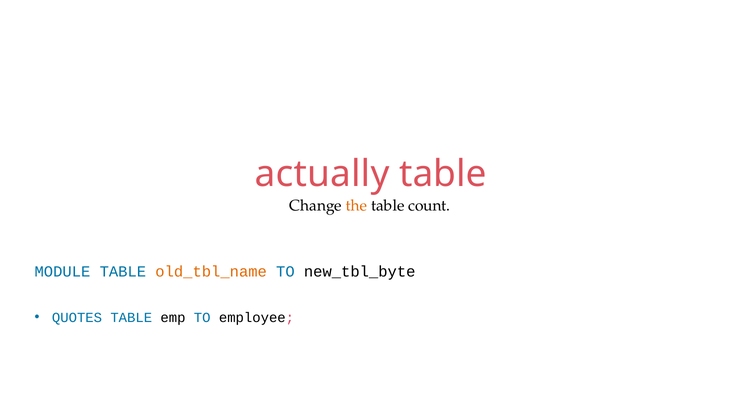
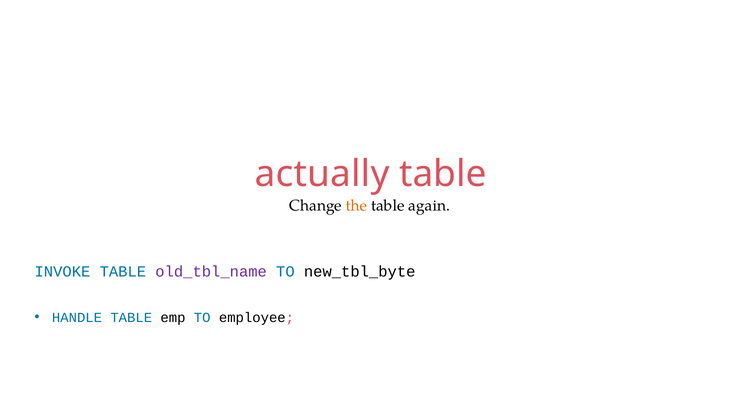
count: count -> again (429, 206)
MODULE: MODULE -> INVOKE (62, 272)
old_tbl_name colour: orange -> purple (211, 272)
QUOTES: QUOTES -> HANDLE (77, 318)
